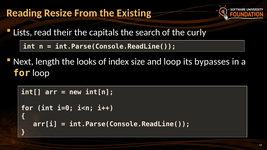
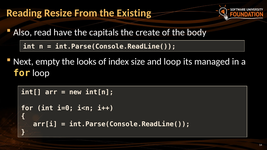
Lists: Lists -> Also (23, 32)
their: their -> have (63, 32)
search: search -> create (148, 32)
curly: curly -> body (197, 32)
length: length -> empty (48, 62)
bypasses: bypasses -> managed (212, 62)
